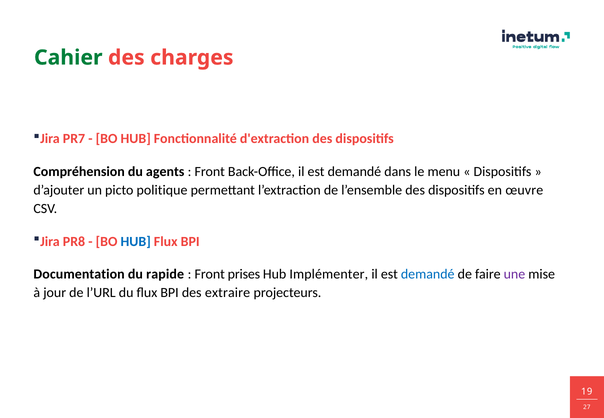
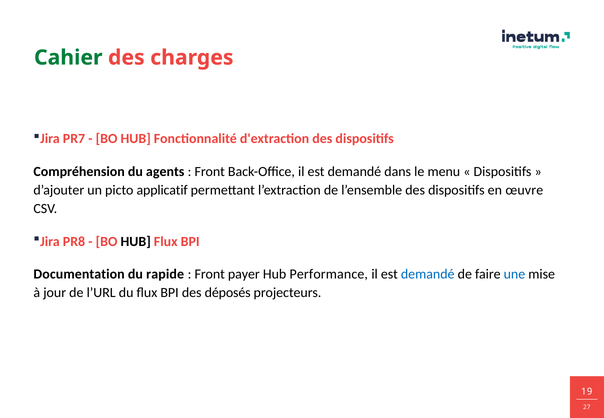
politique: politique -> applicatif (162, 190)
HUB colour: blue -> black (136, 242)
prises: prises -> payer (244, 274)
Implémenter: Implémenter -> Performance (329, 274)
une colour: purple -> blue (514, 274)
extraire: extraire -> déposés (228, 293)
